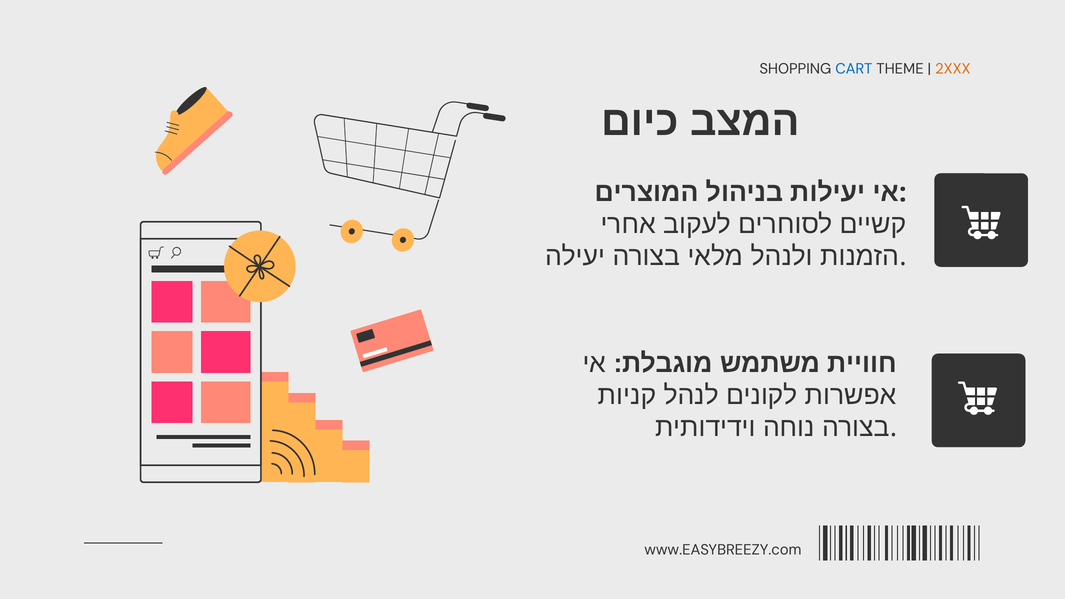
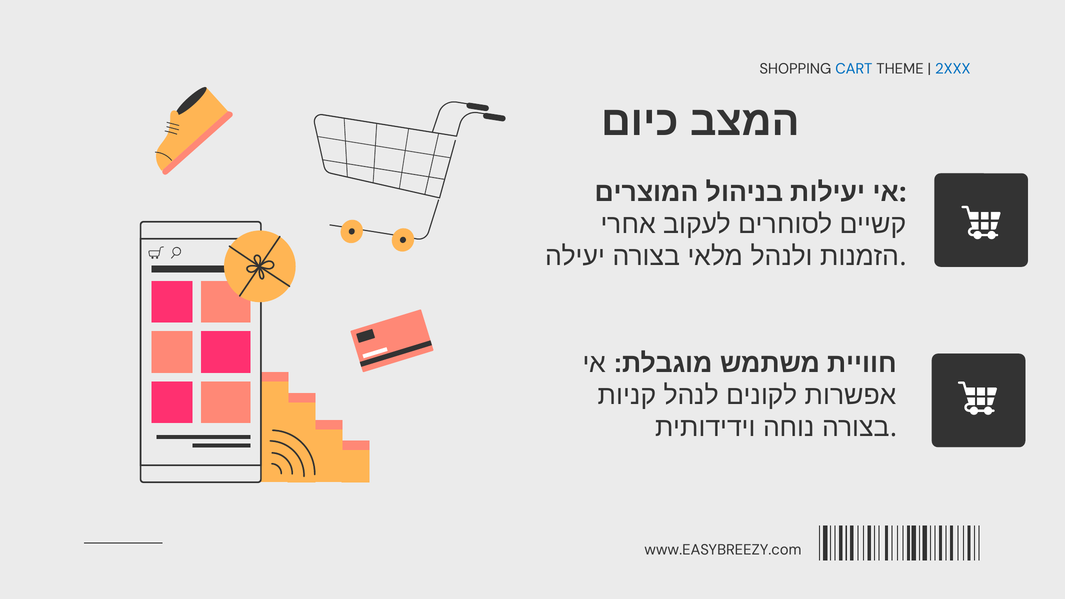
2XXX colour: orange -> blue (953, 69)
